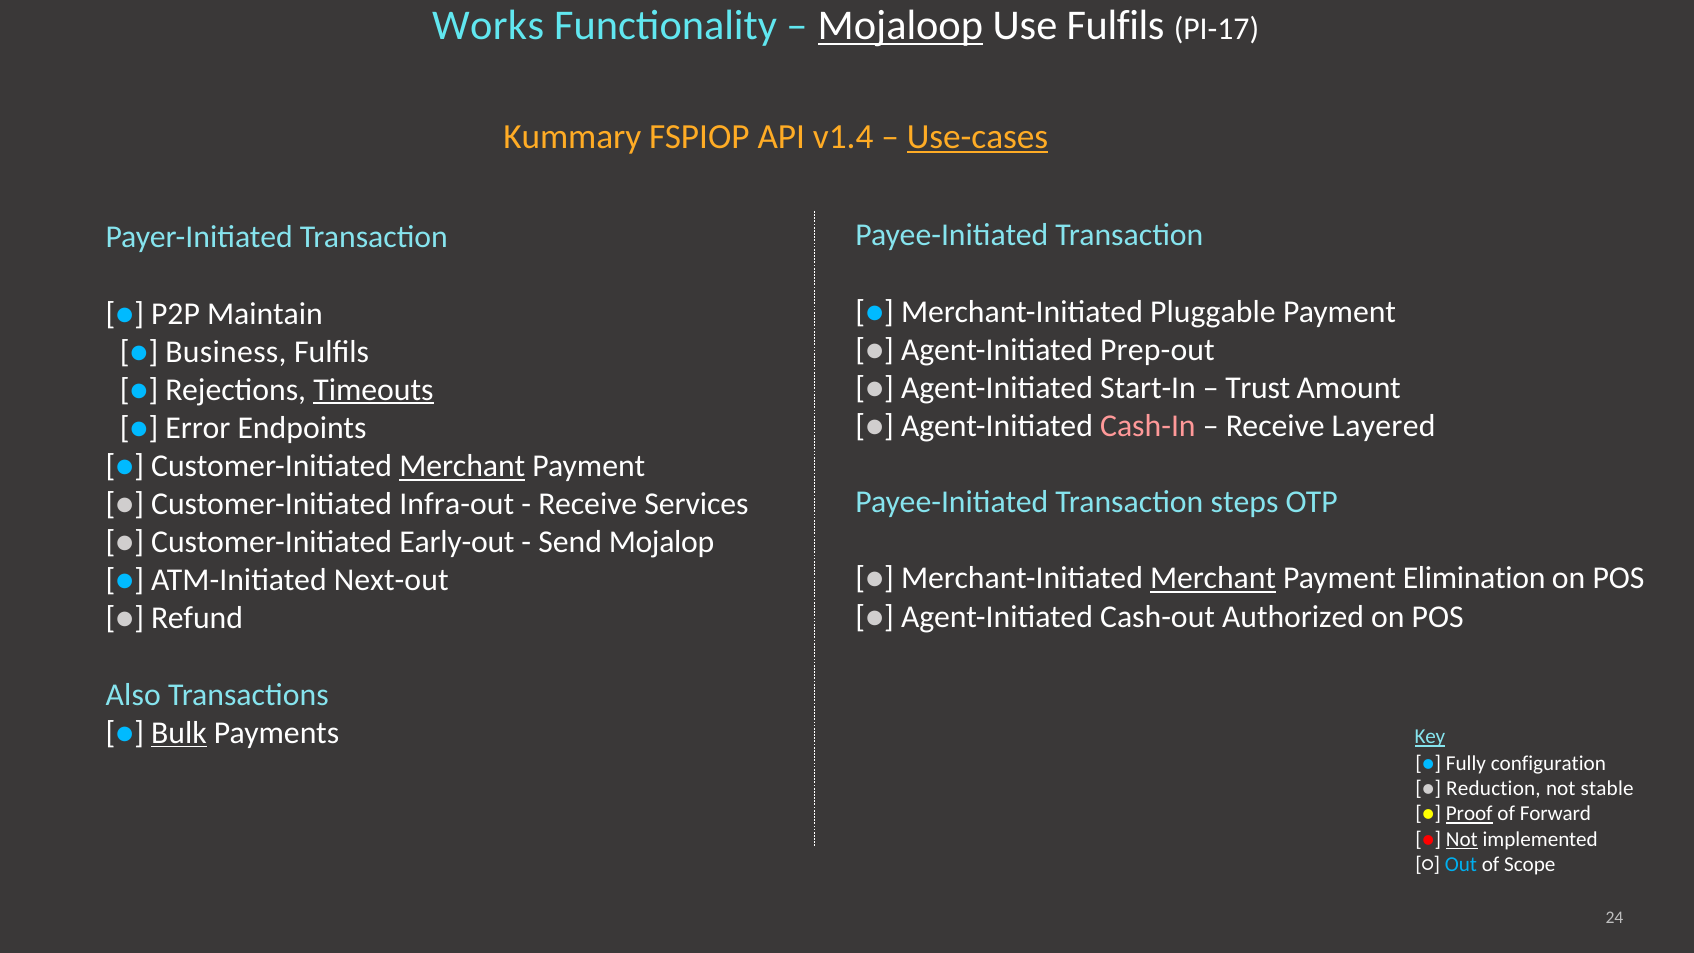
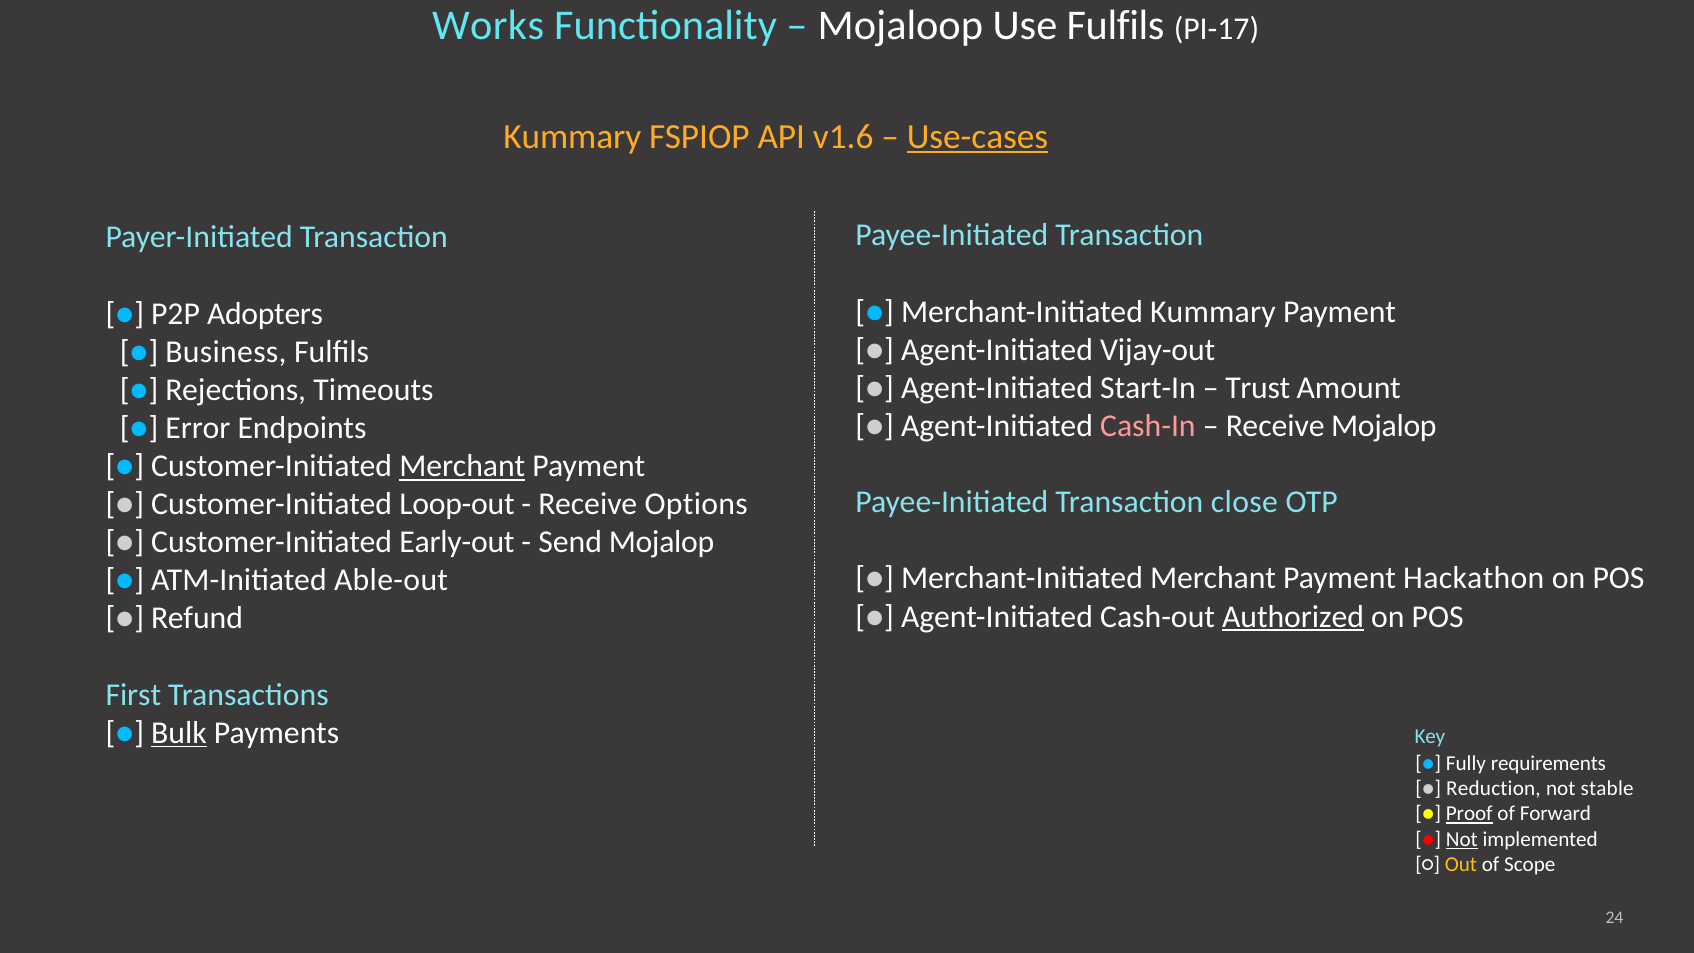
Mojaloop underline: present -> none (900, 26)
v1.4: v1.4 -> v1.6 (843, 137)
Merchant-Initiated Pluggable: Pluggable -> Kummary (1213, 312)
Maintain: Maintain -> Adopters (265, 313)
Prep-out: Prep-out -> Vijay-out (1158, 350)
Timeouts underline: present -> none (373, 390)
Receive Layered: Layered -> Mojalop (1384, 426)
steps: steps -> close (1244, 502)
Infra-out: Infra-out -> Loop-out (457, 504)
Services: Services -> Options (696, 504)
Merchant underline: present -> none (1213, 578)
Elimination: Elimination -> Hackathon (1474, 578)
Next-out: Next-out -> Able-out (391, 580)
Authorized underline: none -> present (1293, 616)
Also: Also -> First (133, 695)
Key underline: present -> none (1430, 737)
configuration: configuration -> requirements (1548, 763)
Out colour: light blue -> yellow (1461, 864)
